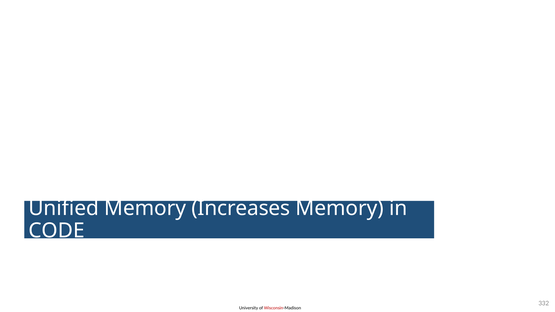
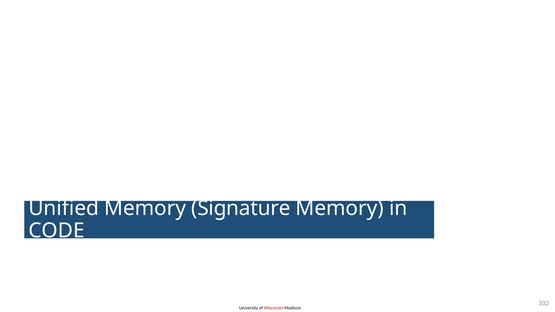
Increases: Increases -> Signature (241, 208)
